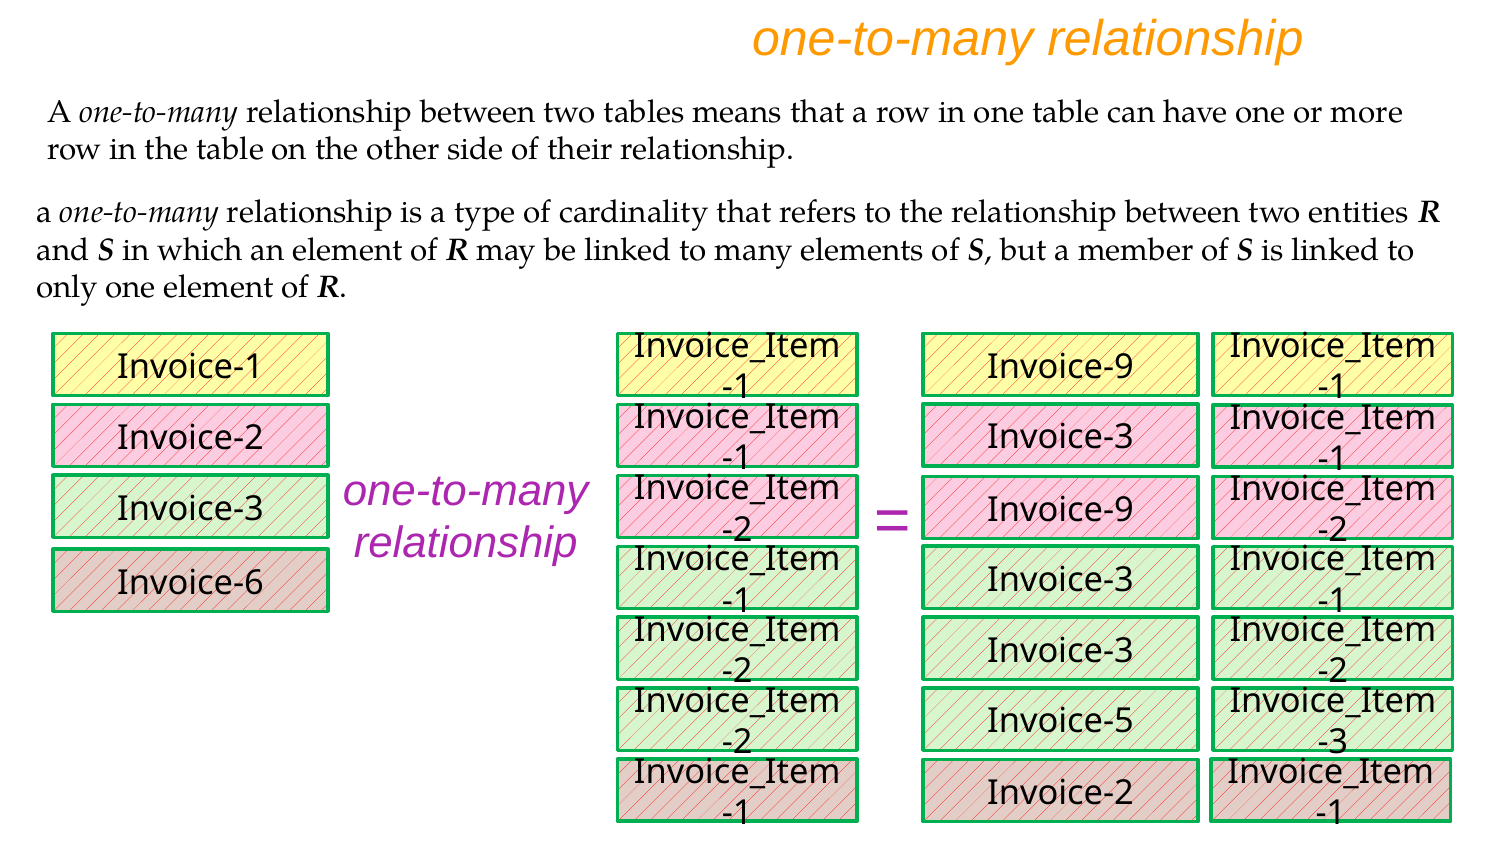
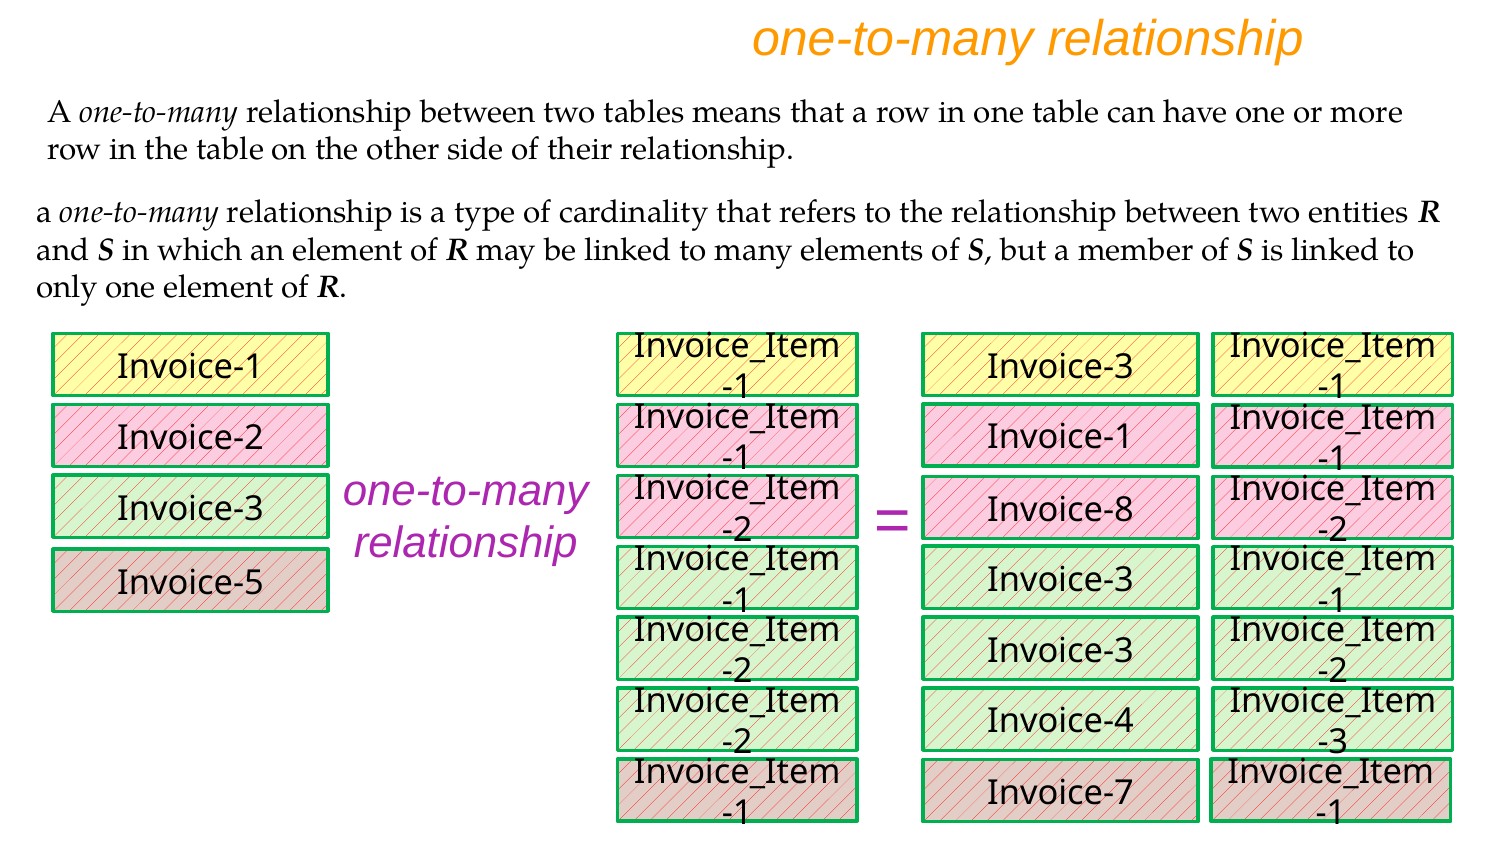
Invoice-9: Invoice-9 -> Invoice-3 (1061, 367)
Invoice-3: Invoice-3 -> Invoice-1 (1061, 438)
Invoice-9: Invoice-9 -> Invoice-8 (1061, 510)
Invoice-6: Invoice-6 -> Invoice-5 (190, 583)
Invoice-5: Invoice-5 -> Invoice-4 (1061, 722)
Invoice-2: Invoice-2 -> Invoice-7 (1061, 793)
